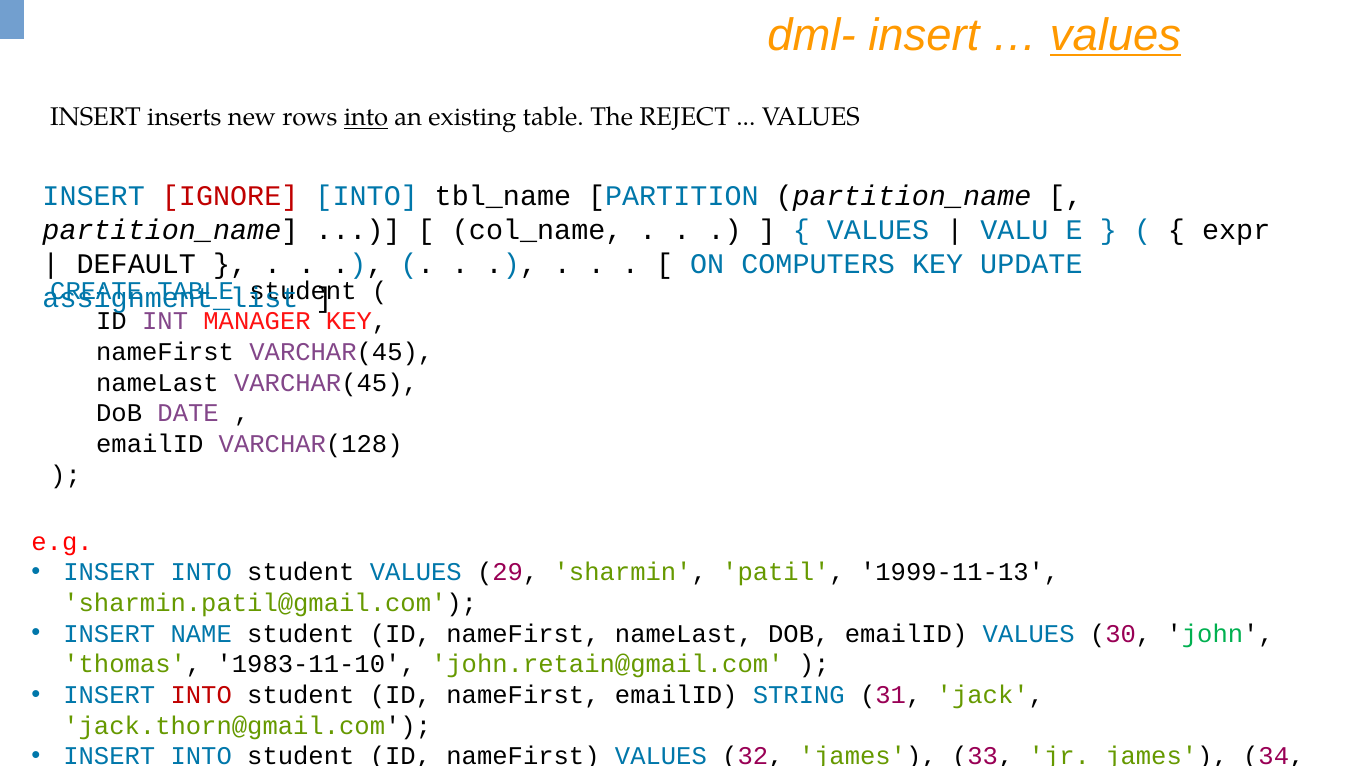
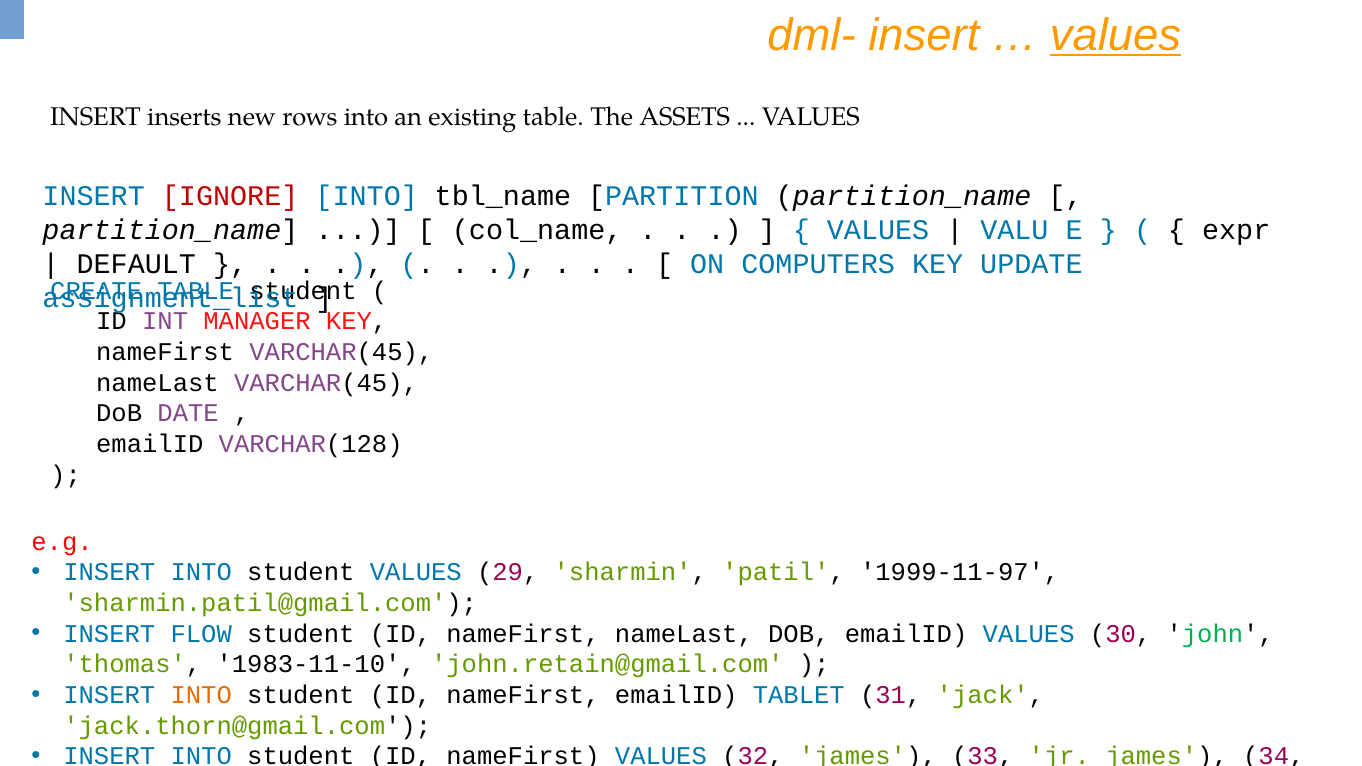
into underline: present -> none (366, 118)
REJECT: REJECT -> ASSETS (685, 118)
1999-11-13: 1999-11-13 -> 1999-11-97 (960, 573)
NAME: NAME -> FLOW (201, 634)
INTO colour: red -> orange (201, 695)
STRING: STRING -> TABLET (799, 695)
